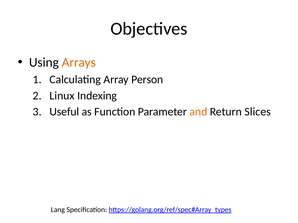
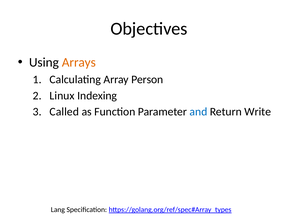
Useful: Useful -> Called (64, 112)
and colour: orange -> blue (198, 112)
Slices: Slices -> Write (258, 112)
